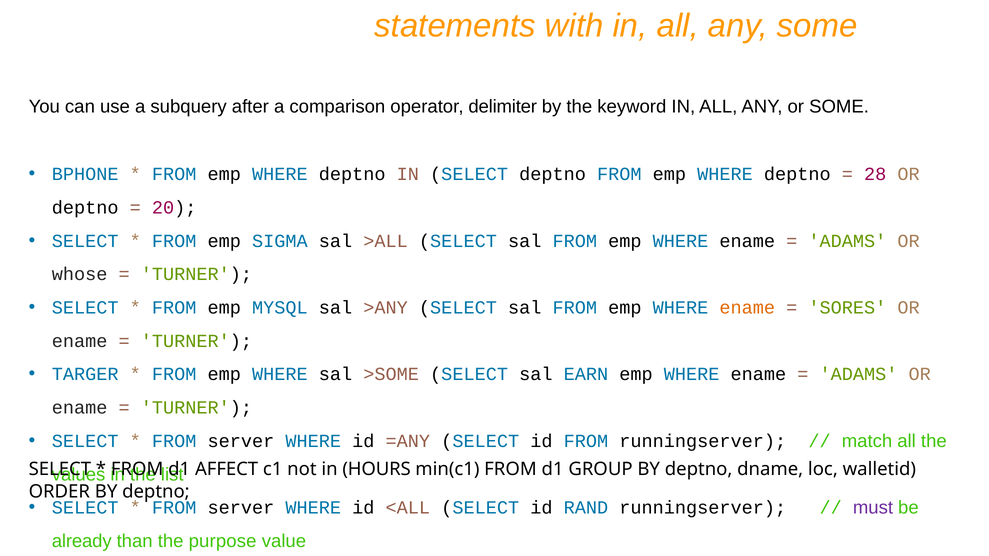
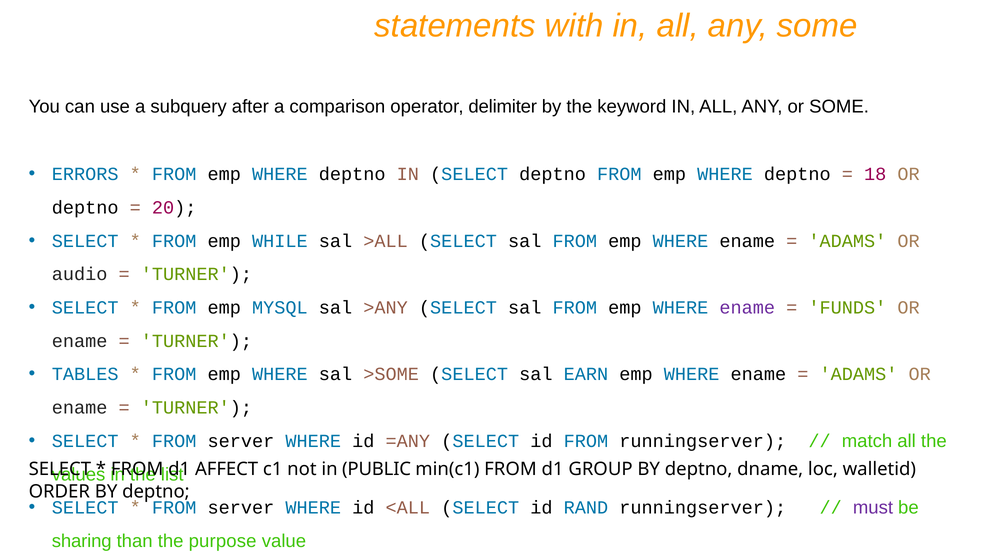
BPHONE: BPHONE -> ERRORS (85, 174)
28: 28 -> 18 (875, 174)
SIGMA: SIGMA -> WHILE (280, 241)
whose: whose -> audio (80, 274)
ename colour: orange -> purple (747, 308)
SORES: SORES -> FUNDS (847, 308)
TARGER: TARGER -> TABLES (85, 375)
HOURS: HOURS -> PUBLIC (377, 470)
already: already -> sharing (82, 541)
